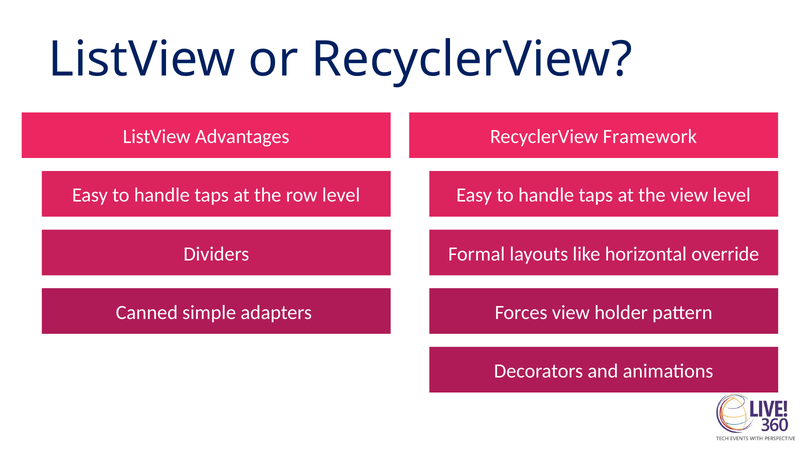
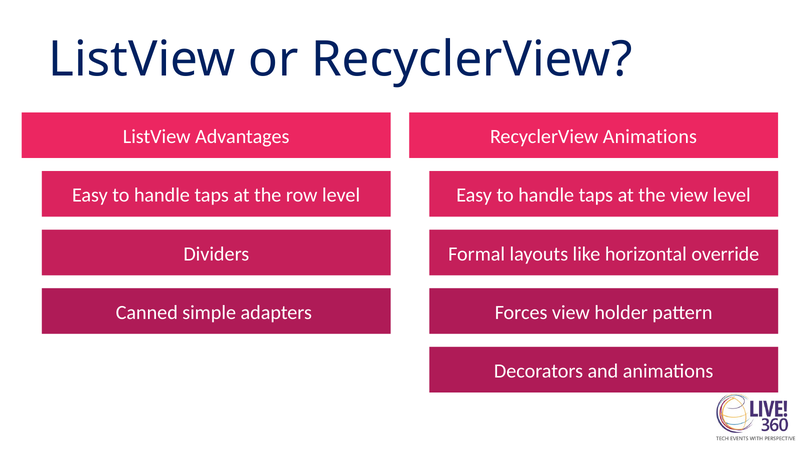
RecyclerView Framework: Framework -> Animations (650, 137)
